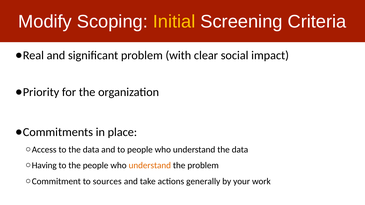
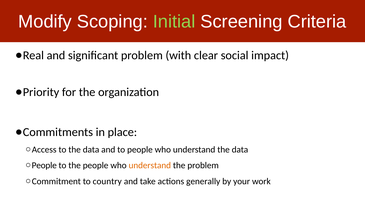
Initial colour: yellow -> light green (174, 22)
Having: Having -> People (44, 166)
sources: sources -> country (107, 182)
